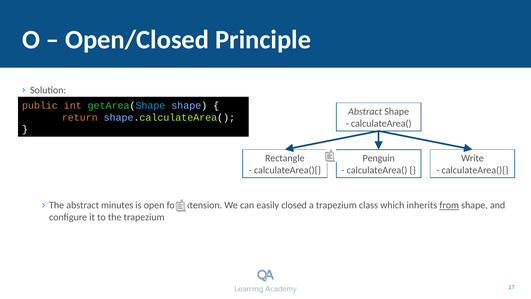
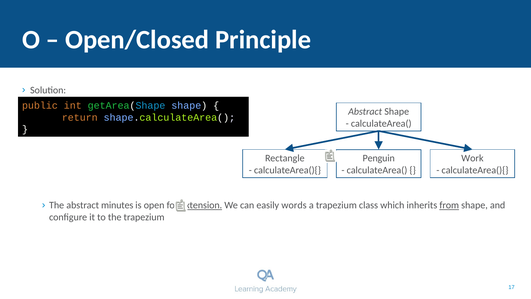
Write: Write -> Work (472, 158)
extension underline: none -> present (201, 205)
closed: closed -> words (294, 205)
